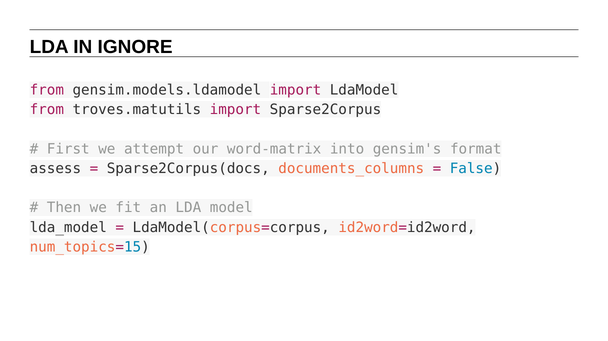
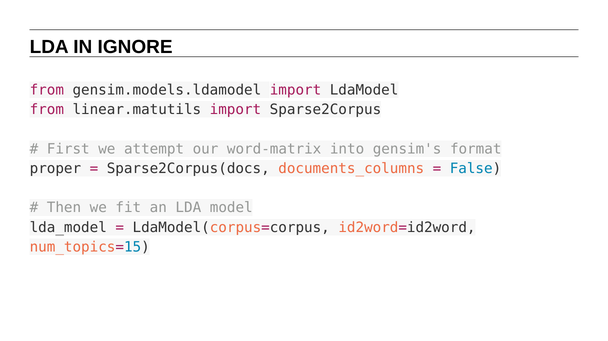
troves.matutils: troves.matutils -> linear.matutils (137, 110)
assess: assess -> proper (55, 169)
